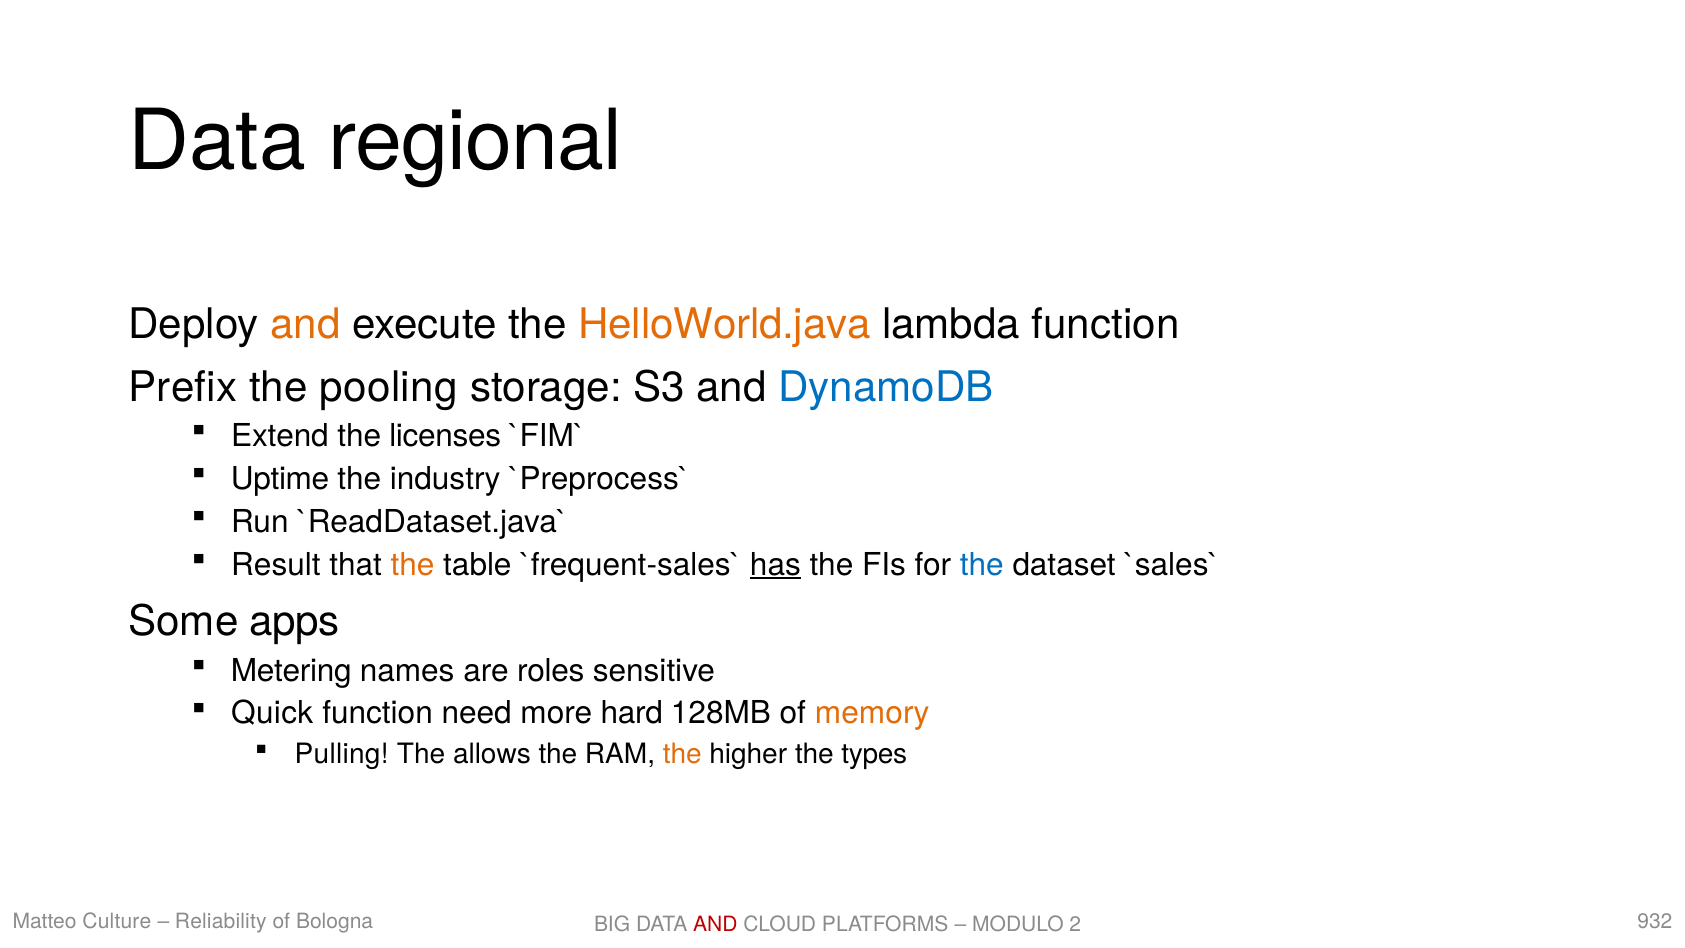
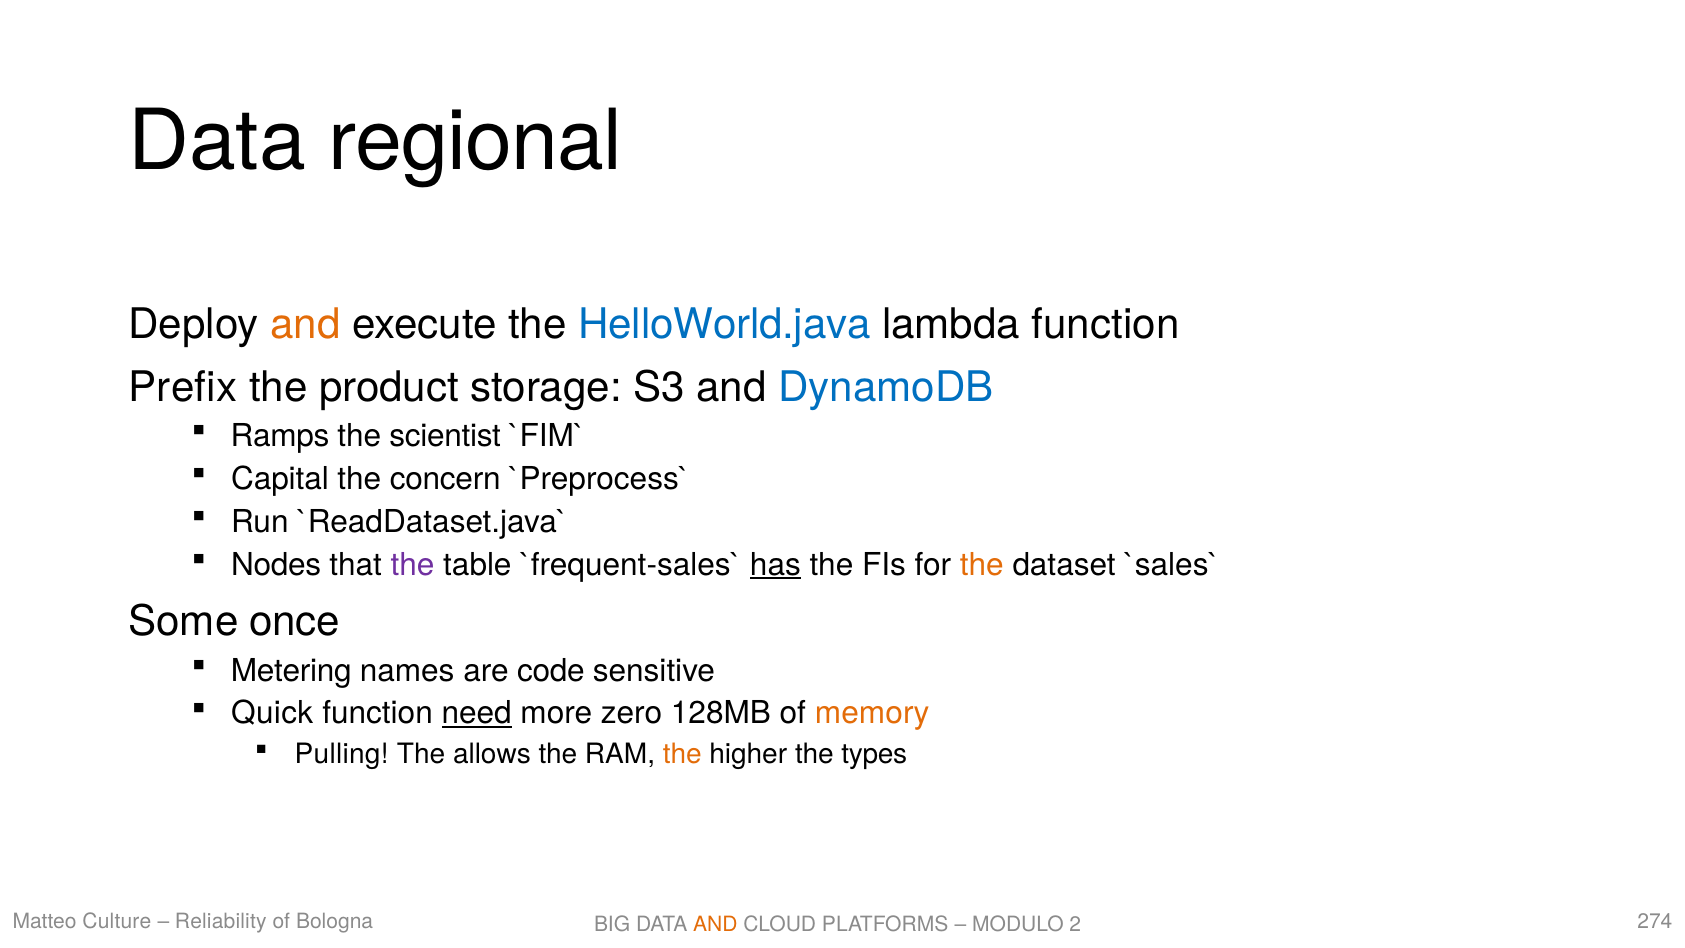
HelloWorld.java colour: orange -> blue (725, 324)
pooling: pooling -> product (389, 387)
Extend: Extend -> Ramps (280, 436)
licenses: licenses -> scientist (445, 436)
Uptime: Uptime -> Capital (280, 479)
industry: industry -> concern (445, 479)
Result: Result -> Nodes (276, 565)
the colour: orange -> purple (413, 565)
the colour: blue -> orange (982, 565)
apps: apps -> once (295, 622)
roles: roles -> code (551, 670)
need underline: none -> present (477, 713)
hard: hard -> zero (632, 713)
932: 932 -> 274 (1655, 922)
AND colour: red -> orange (715, 924)
